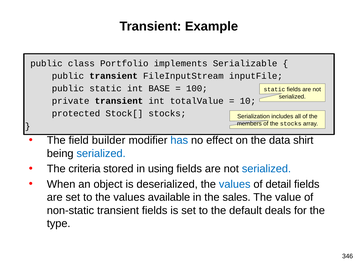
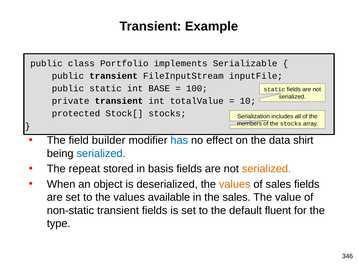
criteria: criteria -> repeat (84, 169)
using: using -> basis (161, 169)
serialized colour: blue -> orange (266, 169)
values colour: blue -> orange (235, 184)
of detail: detail -> sales (278, 184)
deals: deals -> fluent (278, 210)
